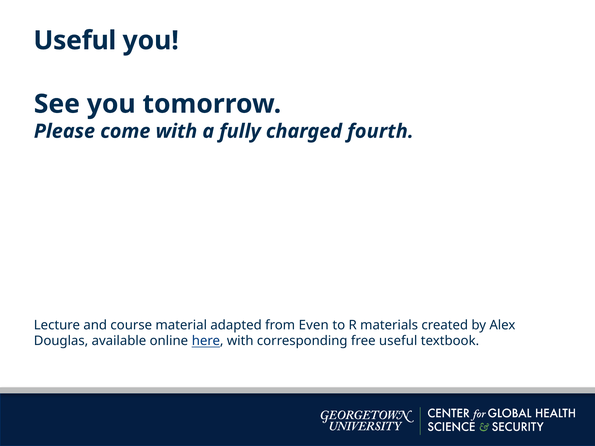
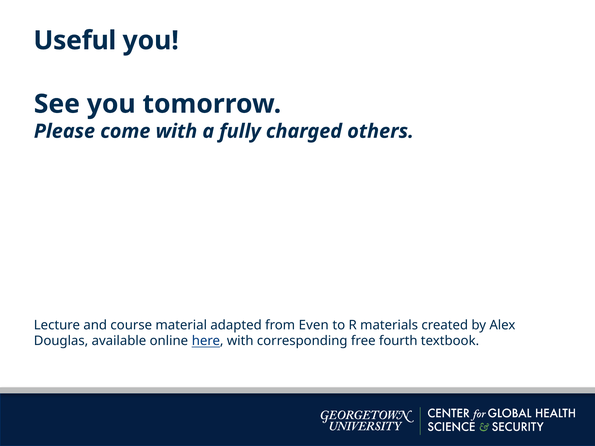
fourth: fourth -> others (381, 131)
free useful: useful -> fourth (398, 341)
